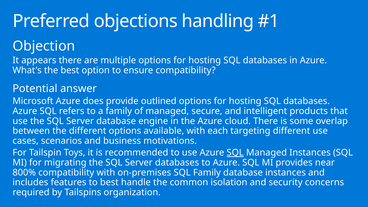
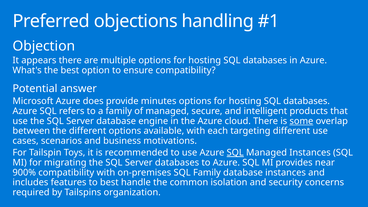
outlined: outlined -> minutes (159, 101)
some underline: none -> present (301, 121)
800%: 800% -> 900% (24, 173)
